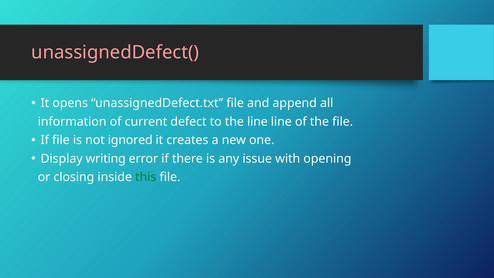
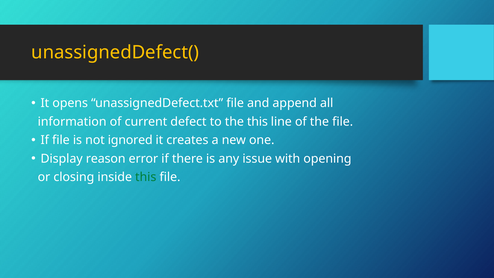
unassignedDefect( colour: pink -> yellow (115, 52)
the line: line -> this (257, 122)
writing: writing -> reason (106, 159)
